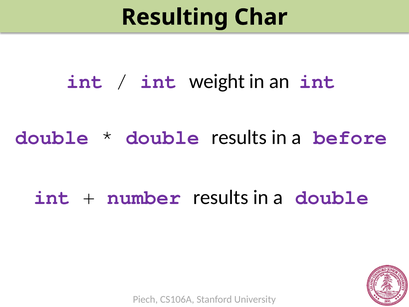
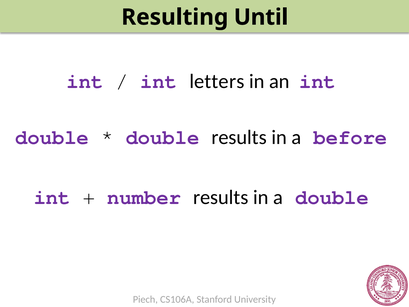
Char: Char -> Until (261, 17)
weight: weight -> letters (217, 81)
